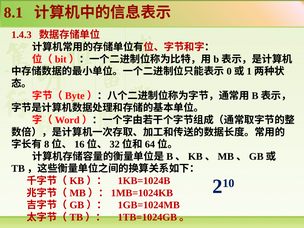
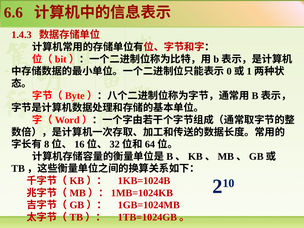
8.1: 8.1 -> 6.6 (13, 13)
